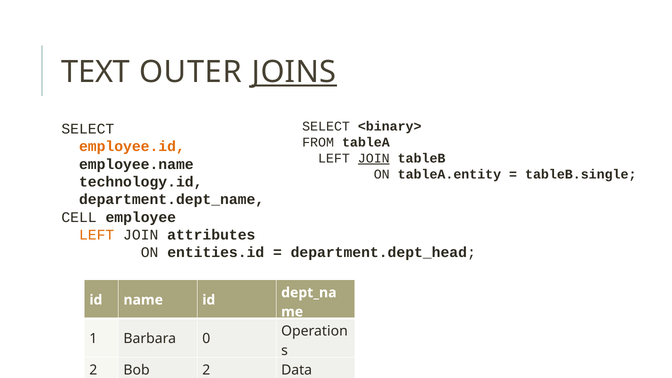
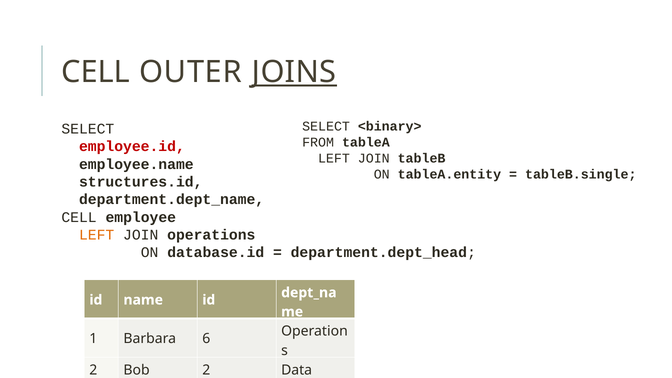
TEXT: TEXT -> CELL (96, 72)
employee.id colour: orange -> red (132, 147)
JOIN underline: present -> none (374, 158)
technology.id: technology.id -> structures.id (141, 182)
attributes: attributes -> operations (211, 235)
entities.id: entities.id -> database.id (216, 252)
0: 0 -> 6 (206, 339)
